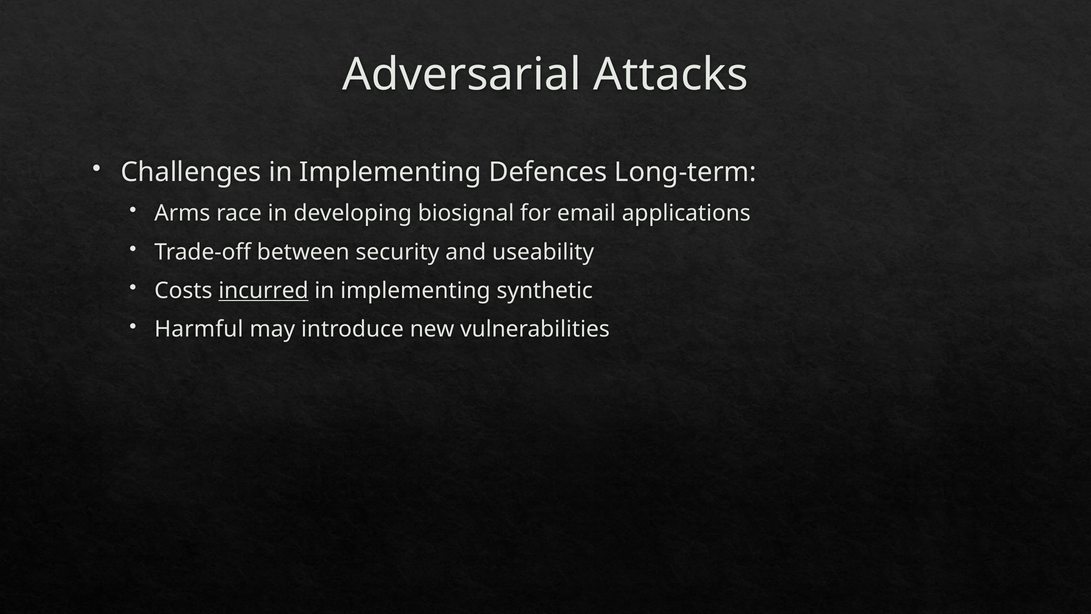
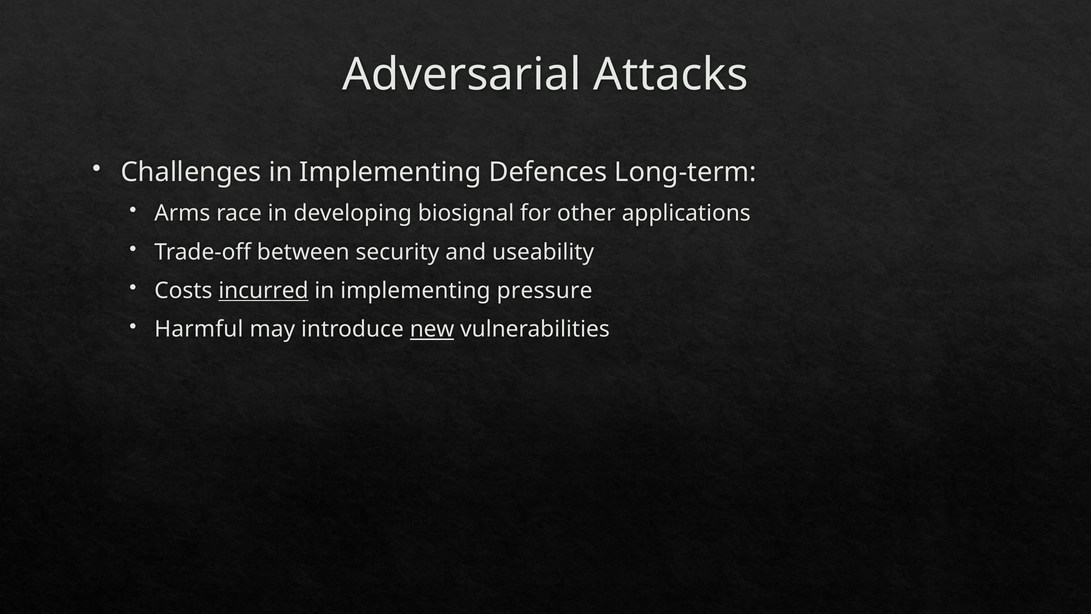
email: email -> other (586, 213)
synthetic: synthetic -> pressure (545, 291)
new underline: none -> present (432, 329)
